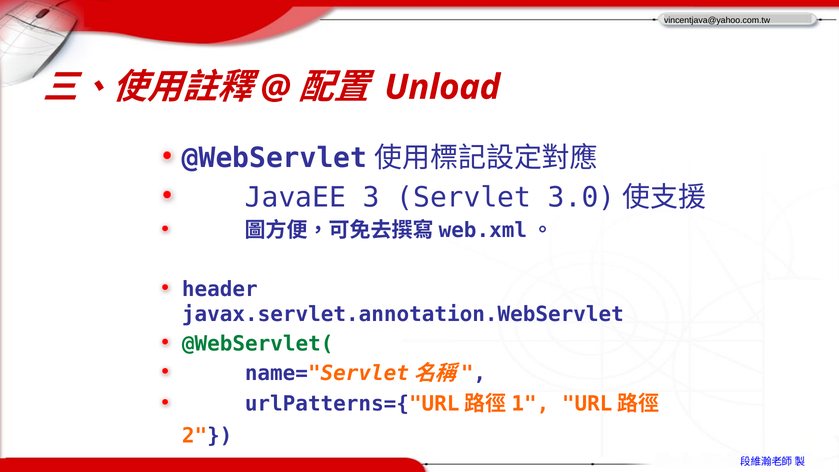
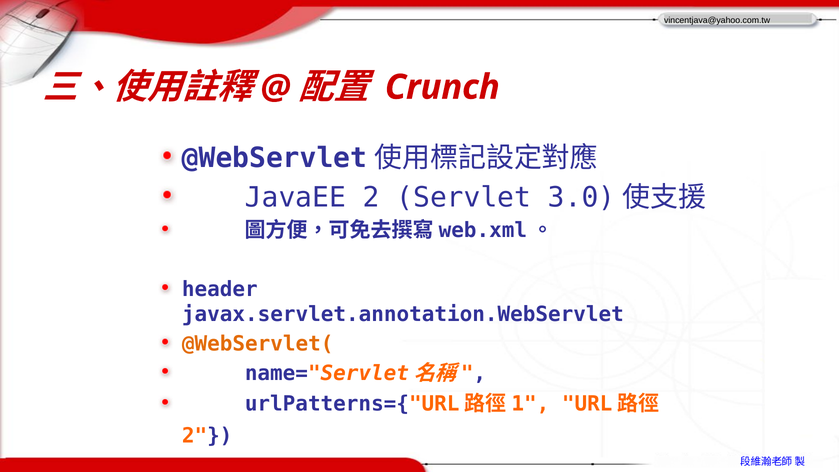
Unload: Unload -> Crunch (442, 87)
JavaEE 3: 3 -> 2 (371, 197)
@WebServlet( colour: green -> orange (258, 344)
